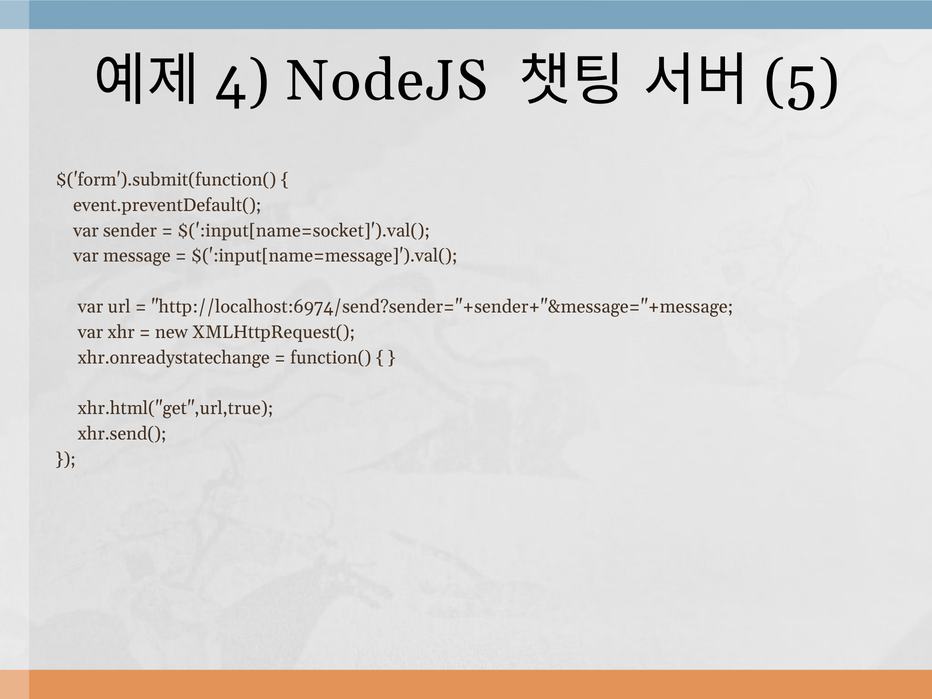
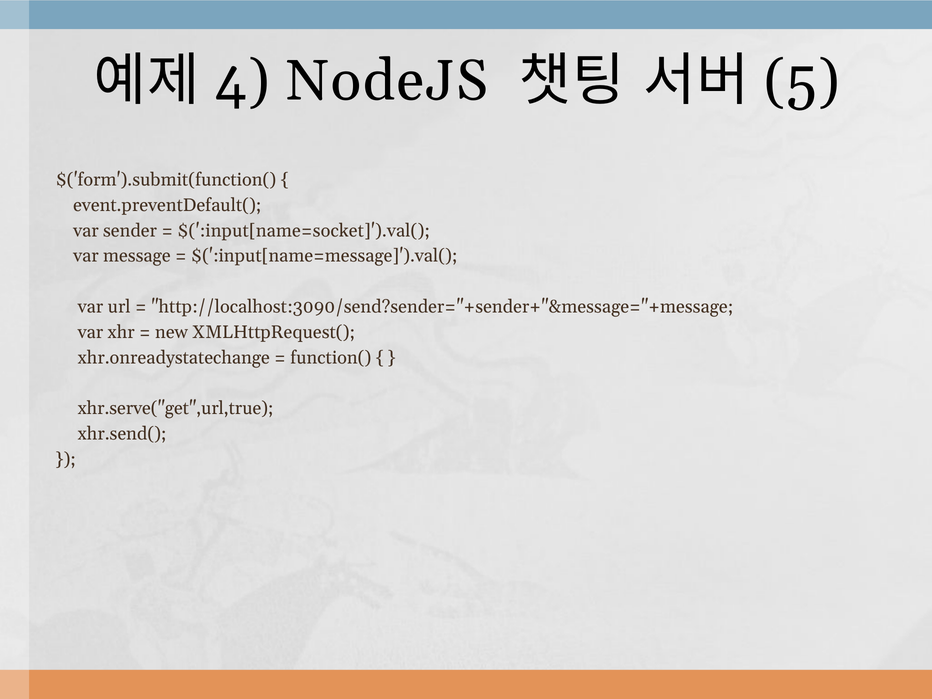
http://localhost:6974/send?sender="+sender+"&message="+message: http://localhost:6974/send?sender="+sender+"&message="+message -> http://localhost:3090/send?sender="+sender+"&message="+message (442, 307)
xhr.html("get",url,true: xhr.html("get",url,true -> xhr.serve("get",url,true (176, 408)
